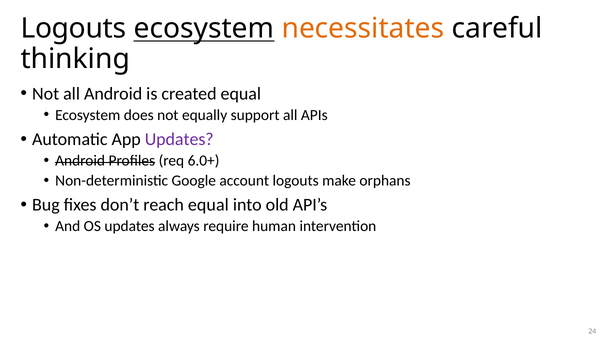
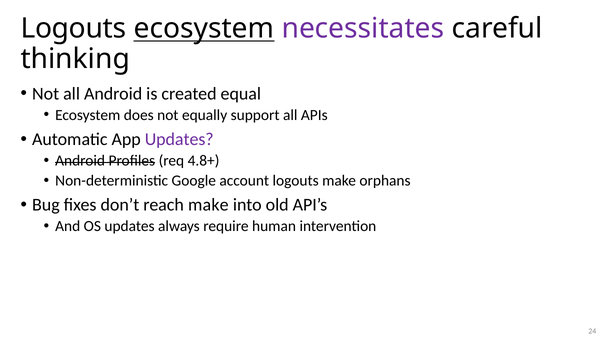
necessitates colour: orange -> purple (363, 28)
6.0+: 6.0+ -> 4.8+ (204, 160)
reach equal: equal -> make (208, 205)
